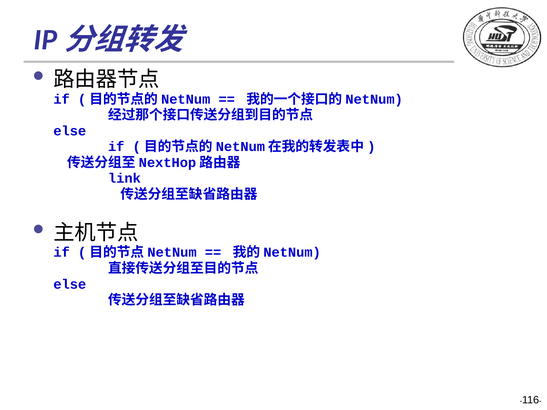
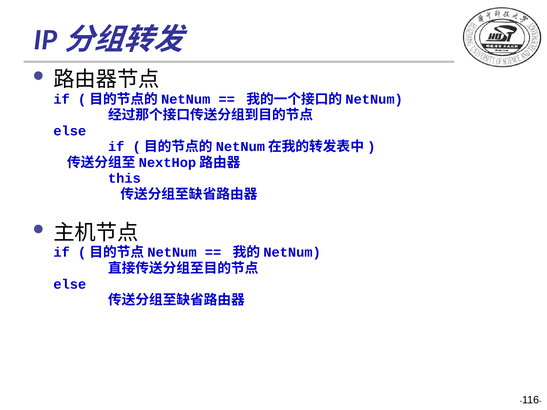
link: link -> this (124, 179)
